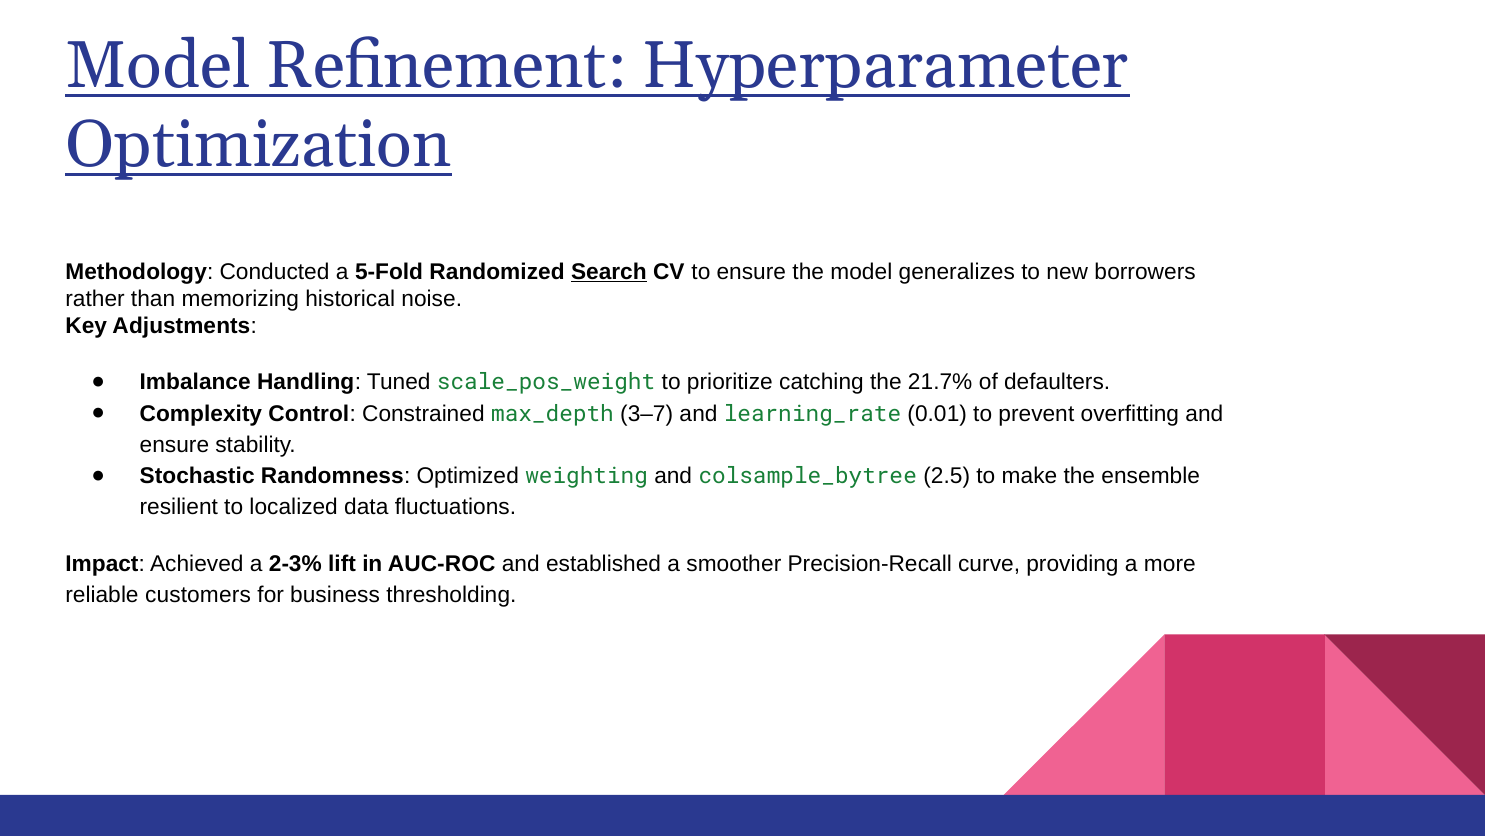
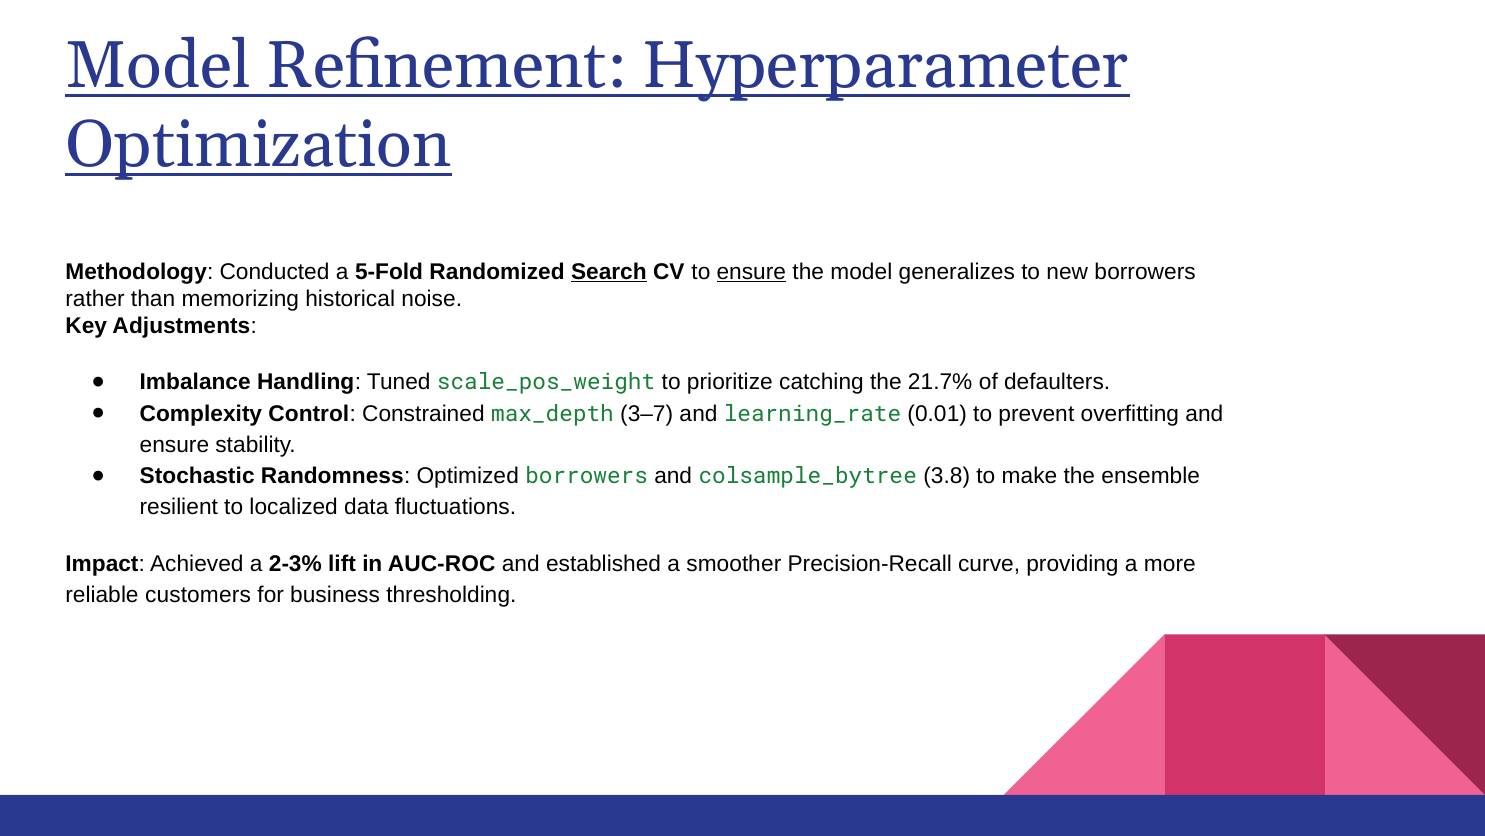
ensure underline: none -> present (751, 271)
Optimized weighting: weighting -> borrowers (587, 476)
2.5: 2.5 -> 3.8 (947, 476)
